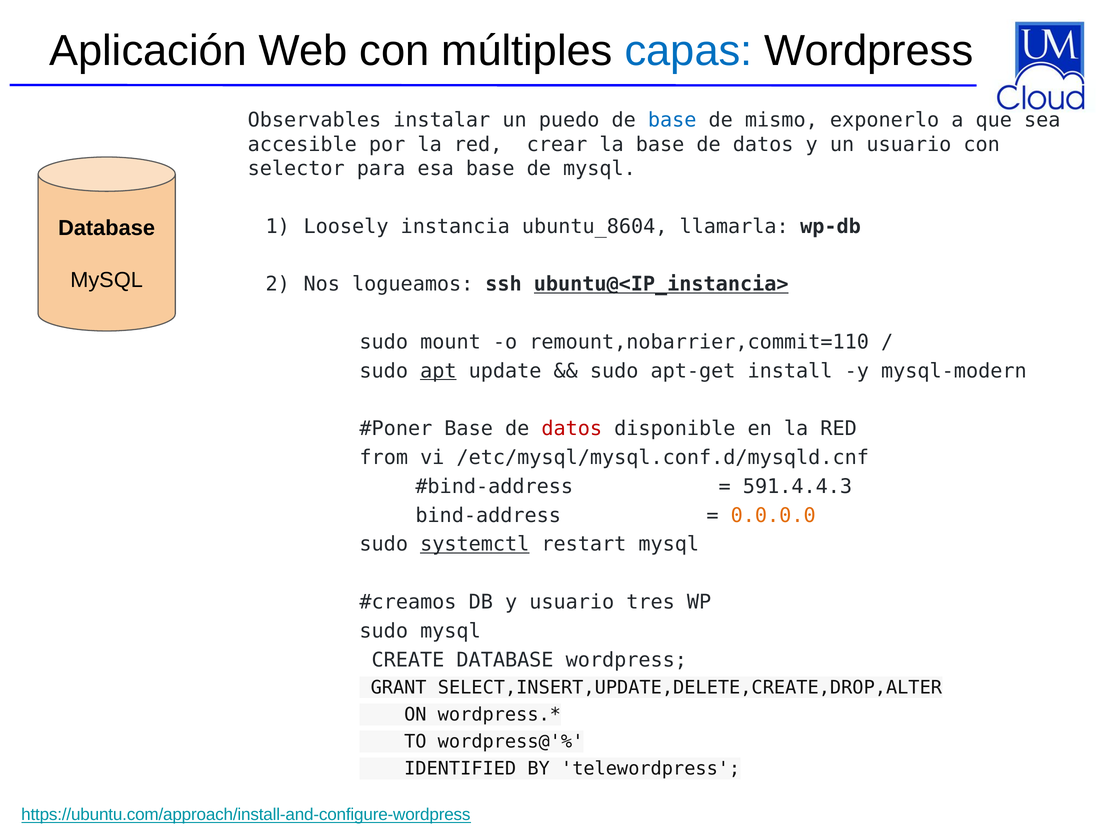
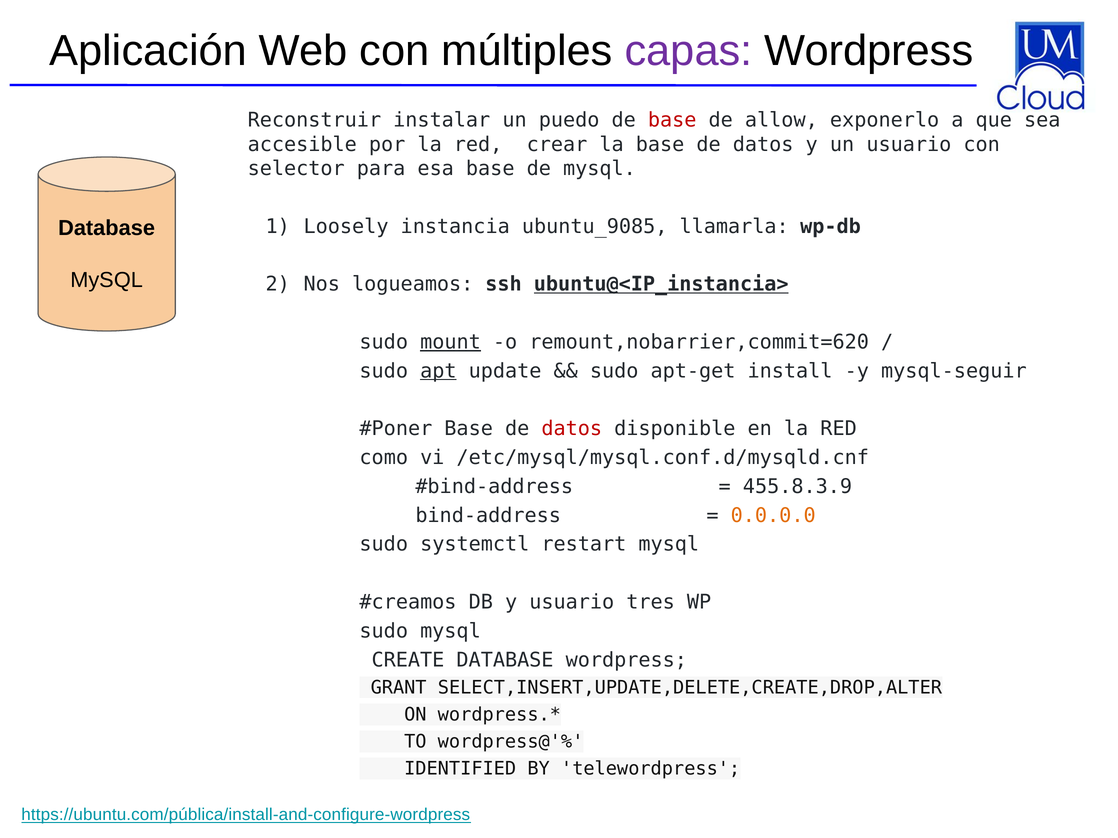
capas colour: blue -> purple (688, 51)
Observables: Observables -> Reconstruir (314, 120)
base colour: blue -> red (672, 120)
mismo: mismo -> allow (781, 120)
ubuntu_8604: ubuntu_8604 -> ubuntu_9085 (595, 227)
mount underline: none -> present (450, 342)
remount,nobarrier,commit=110: remount,nobarrier,commit=110 -> remount,nobarrier,commit=620 (699, 342)
mysql-modern: mysql-modern -> mysql-seguir (954, 371)
from: from -> como (384, 458)
591.4.4.3: 591.4.4.3 -> 455.8.3.9 (797, 487)
systemctl underline: present -> none (475, 545)
https://ubuntu.com/approach/install-and-configure-wordpress: https://ubuntu.com/approach/install-and-configure-wordpress -> https://ubuntu.com/pública/install-and-configure-wordpress (246, 815)
